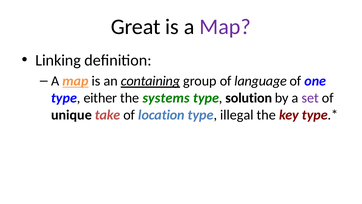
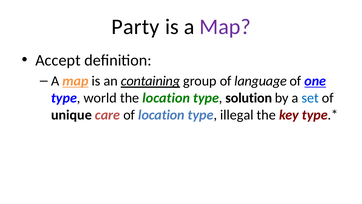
Great: Great -> Party (135, 27)
Linking: Linking -> Accept (58, 60)
one underline: none -> present (315, 81)
either: either -> world (100, 98)
the systems: systems -> location (166, 98)
set colour: purple -> blue (310, 98)
take: take -> care (108, 115)
